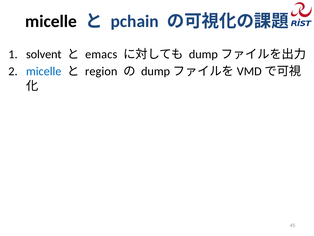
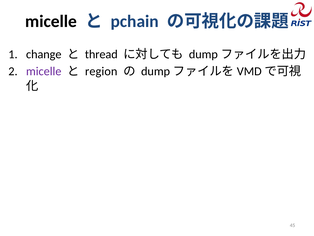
solvent: solvent -> change (44, 54)
emacs: emacs -> thread (101, 54)
micelle colour: blue -> purple (44, 71)
